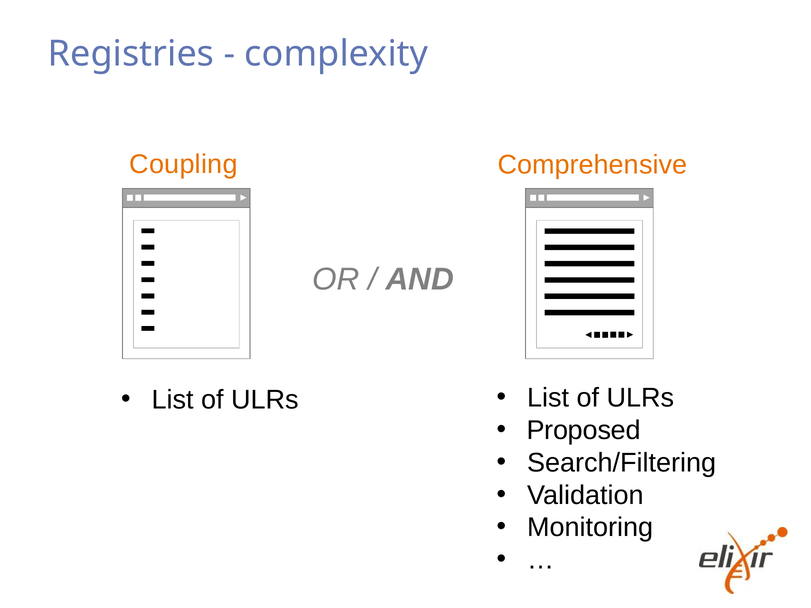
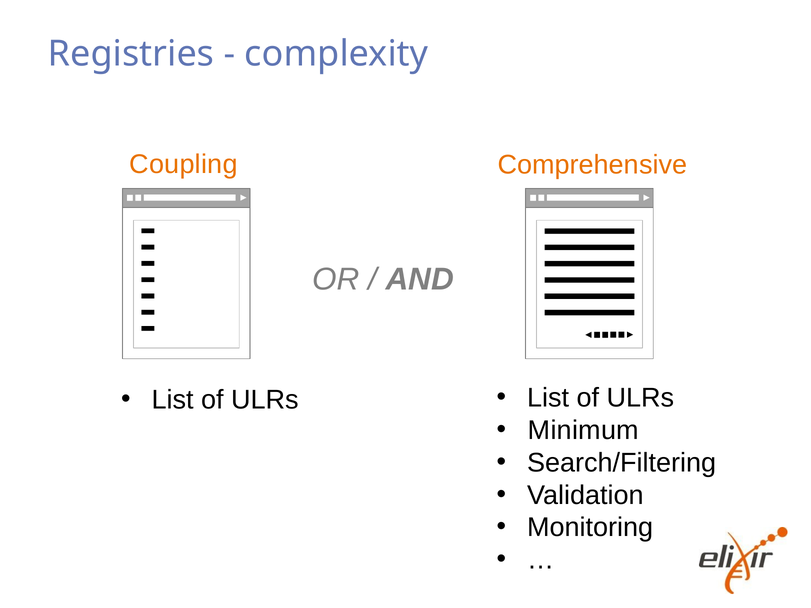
Proposed: Proposed -> Minimum (583, 430)
